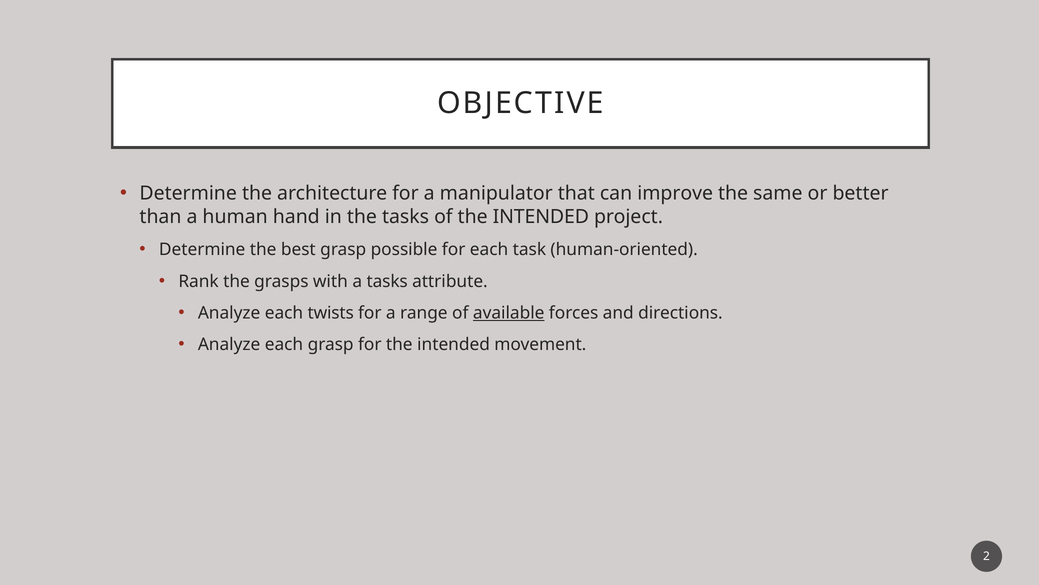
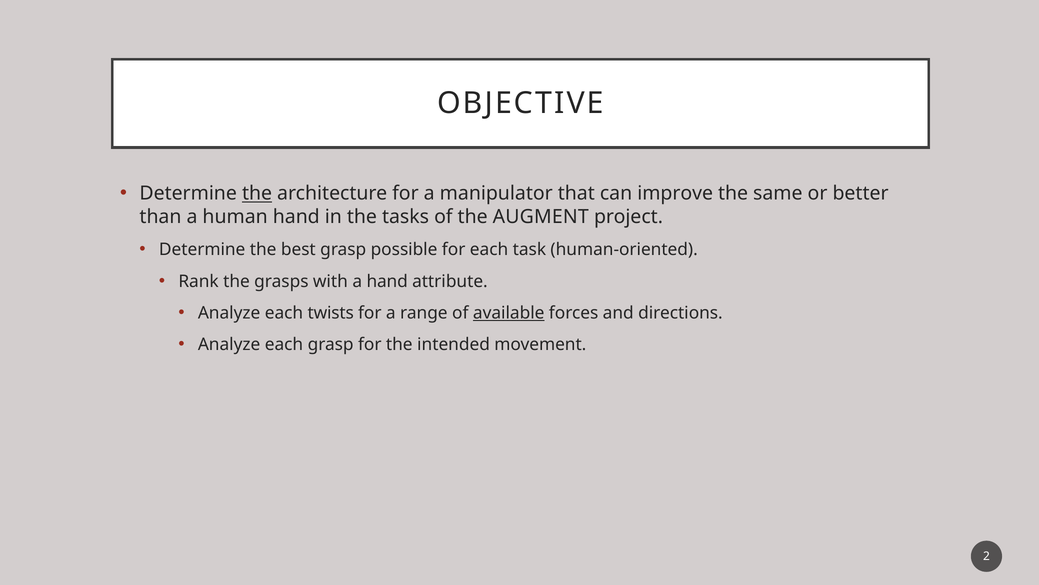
the underline: none -> present (257, 193)
of the INTENDED: INTENDED -> AUGMENT (541, 217)
a tasks: tasks -> hand (387, 281)
